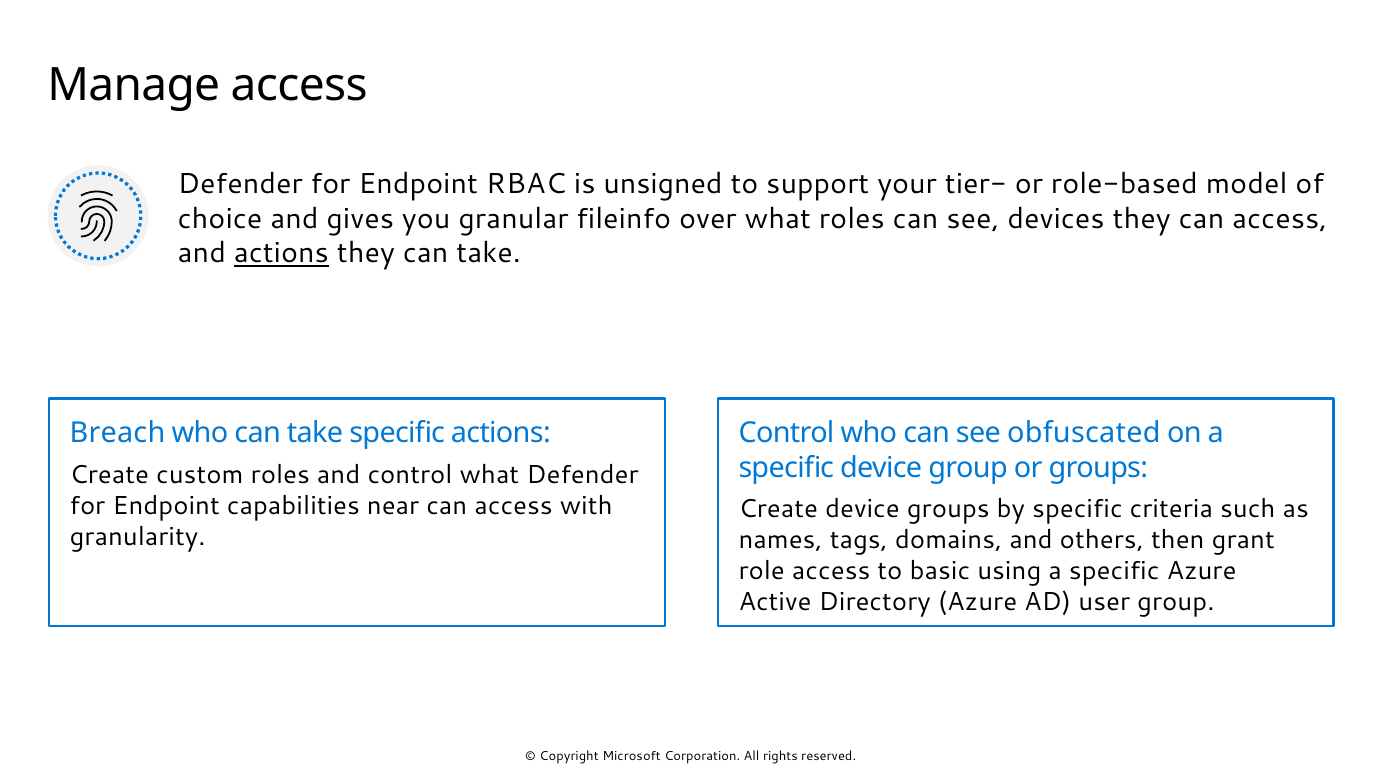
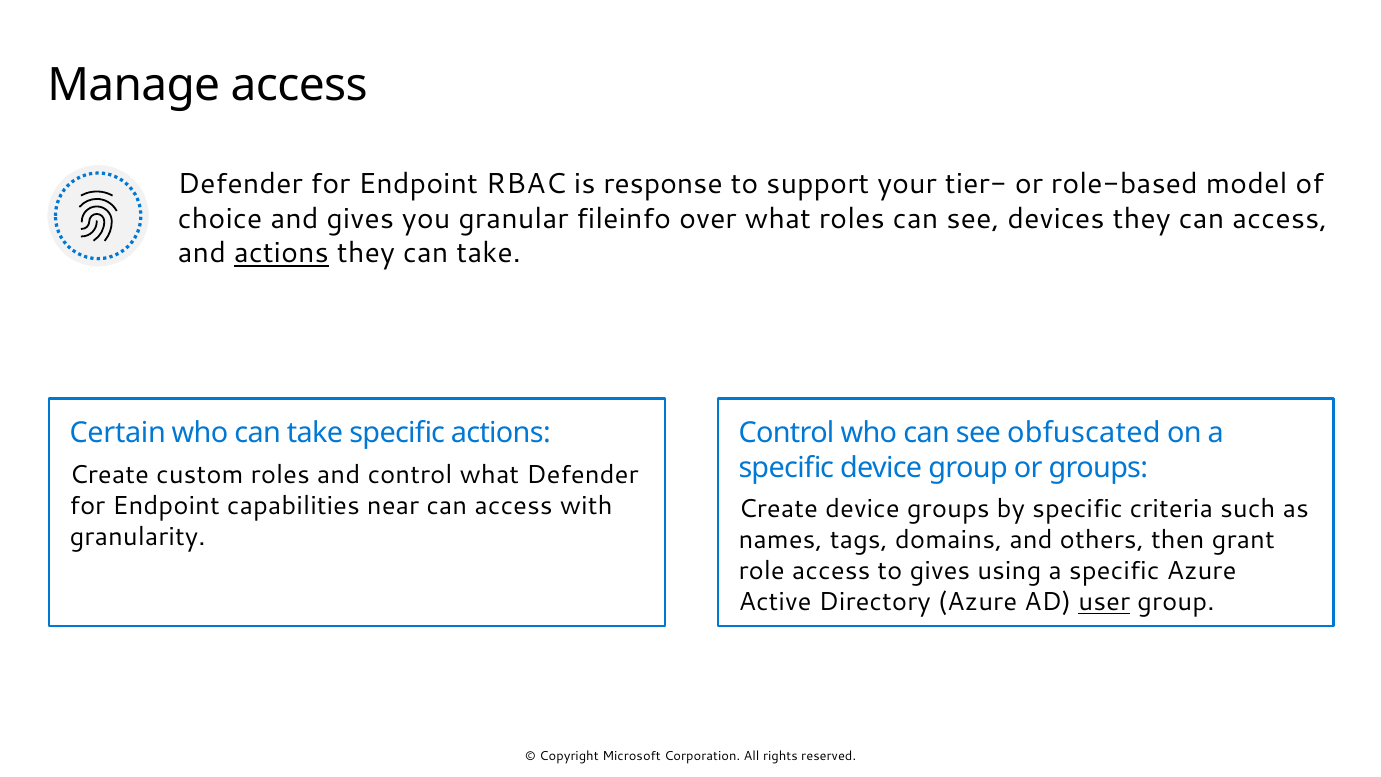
unsigned: unsigned -> response (663, 184)
Breach: Breach -> Certain (118, 433)
to basic: basic -> gives (940, 571)
user underline: none -> present (1104, 602)
